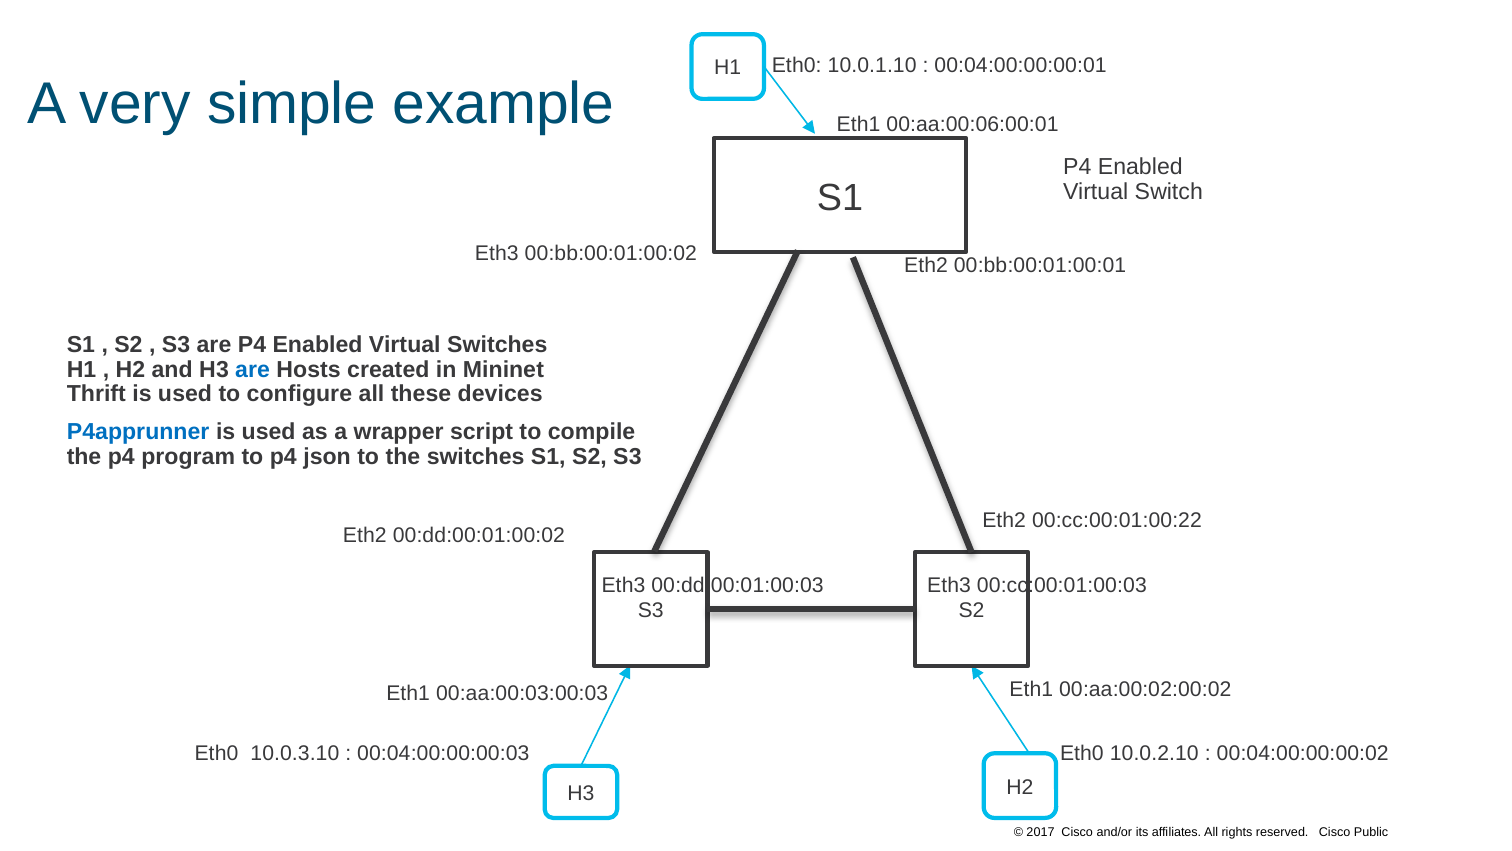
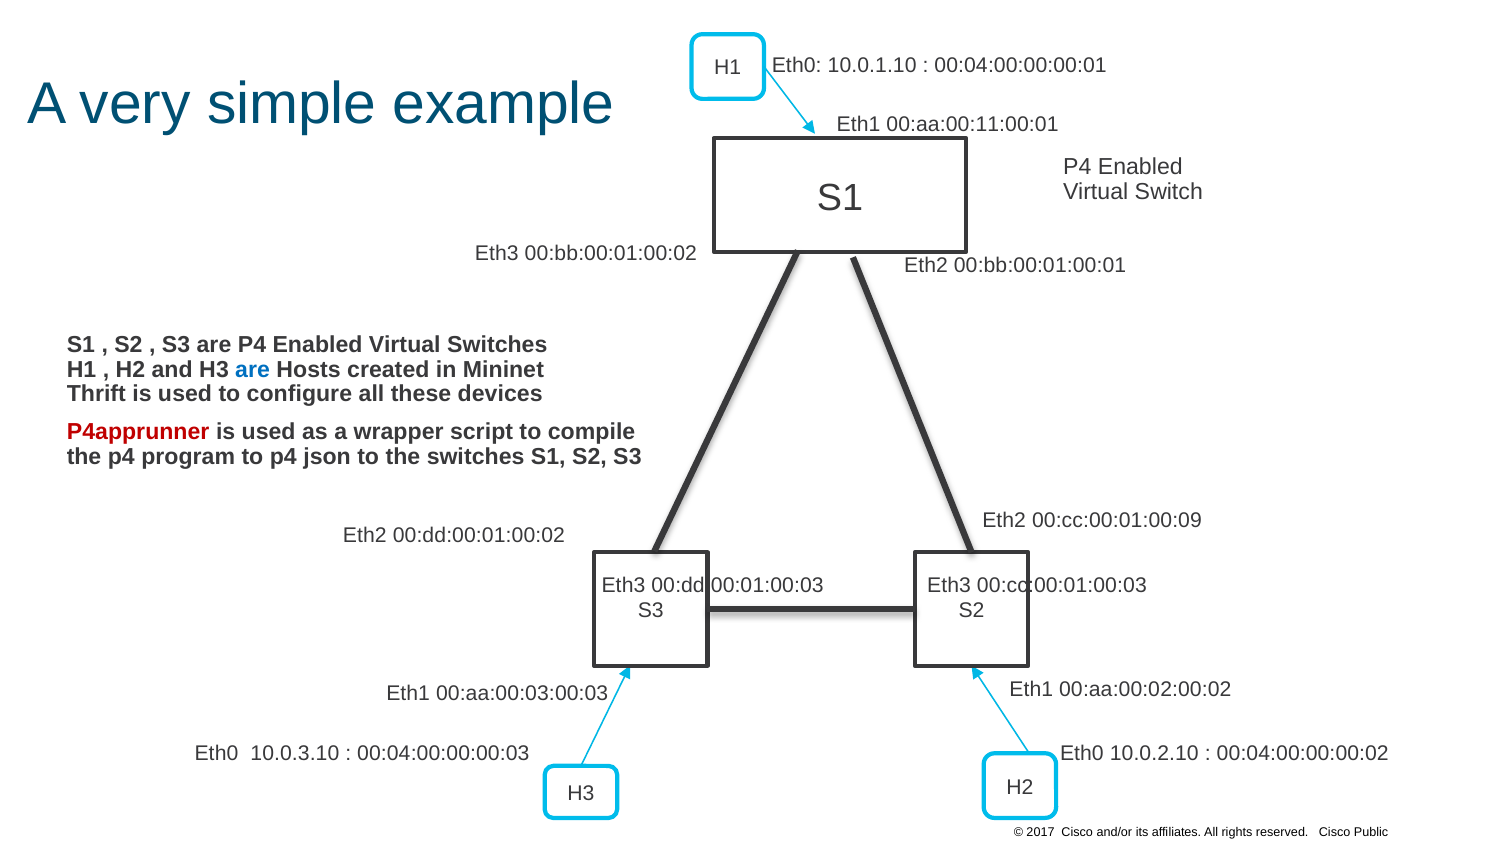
00:aa:00:06:00:01: 00:aa:00:06:00:01 -> 00:aa:00:11:00:01 (972, 125)
P4apprunner colour: blue -> red (138, 432)
00:cc:00:01:00:22: 00:cc:00:01:00:22 -> 00:cc:00:01:00:09 (1117, 520)
